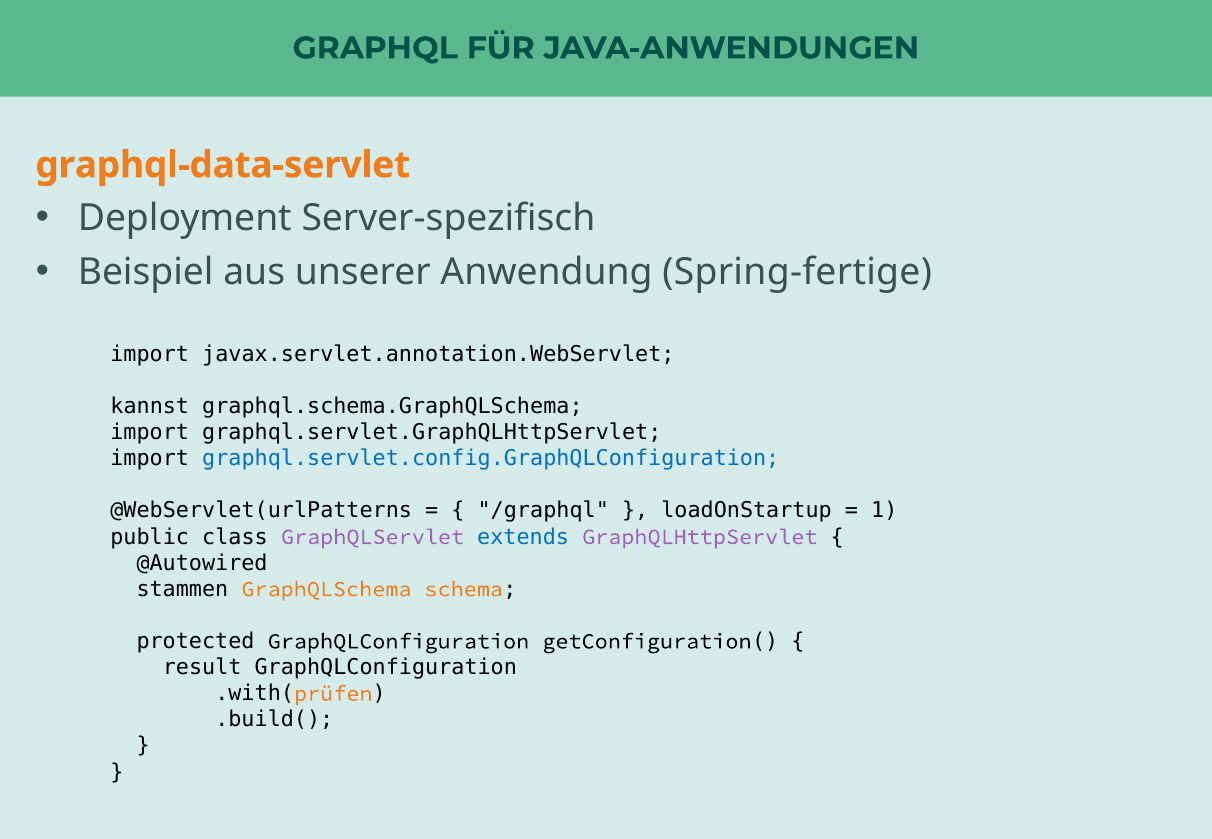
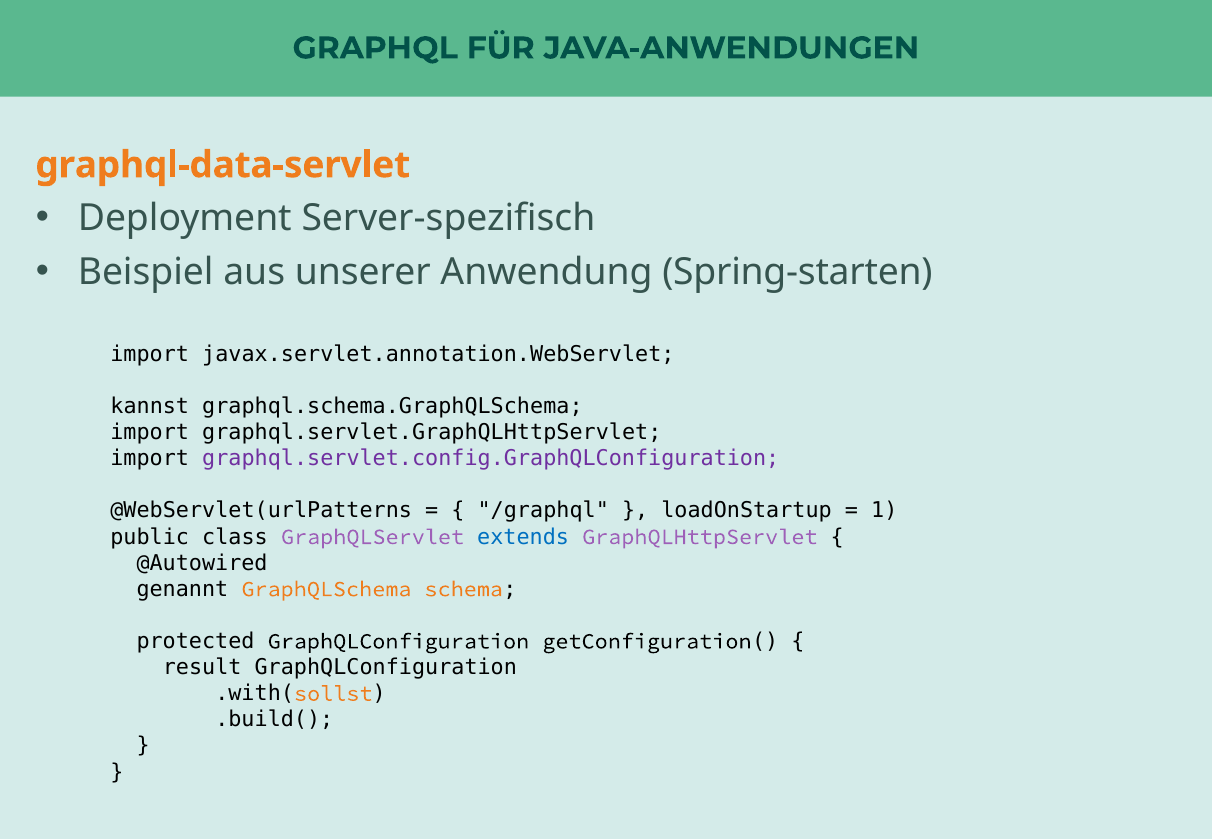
Spring-fertige: Spring-fertige -> Spring-starten (797, 272)
graphql.servlet.config.GraphQLConfiguration colour: blue -> purple (491, 459)
stammen: stammen -> genannt (182, 589)
prüfen: prüfen -> sollst (333, 694)
